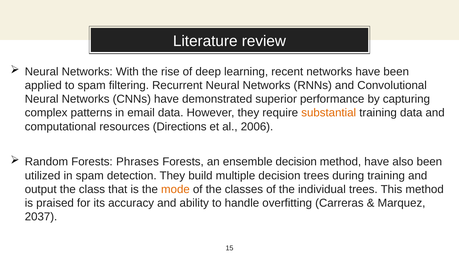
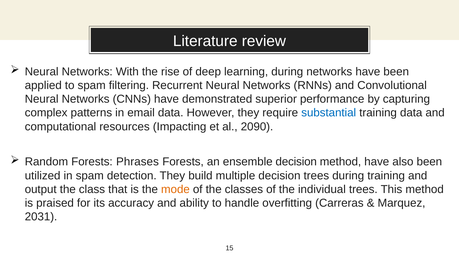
learning recent: recent -> during (287, 72)
substantial colour: orange -> blue (329, 113)
Directions: Directions -> Impacting (180, 127)
2006: 2006 -> 2090 (257, 127)
2037: 2037 -> 2031 (41, 217)
